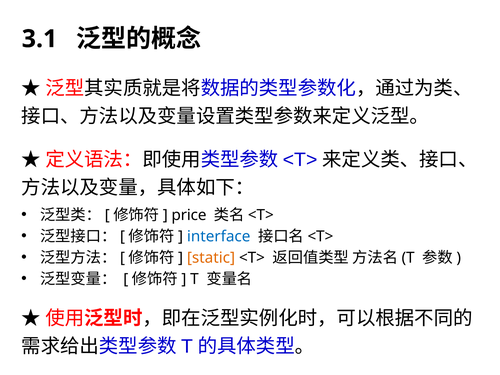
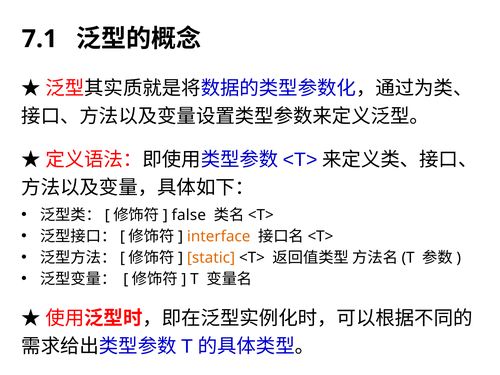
3.1: 3.1 -> 7.1 (40, 39)
price: price -> false (189, 215)
interface colour: blue -> orange (219, 236)
